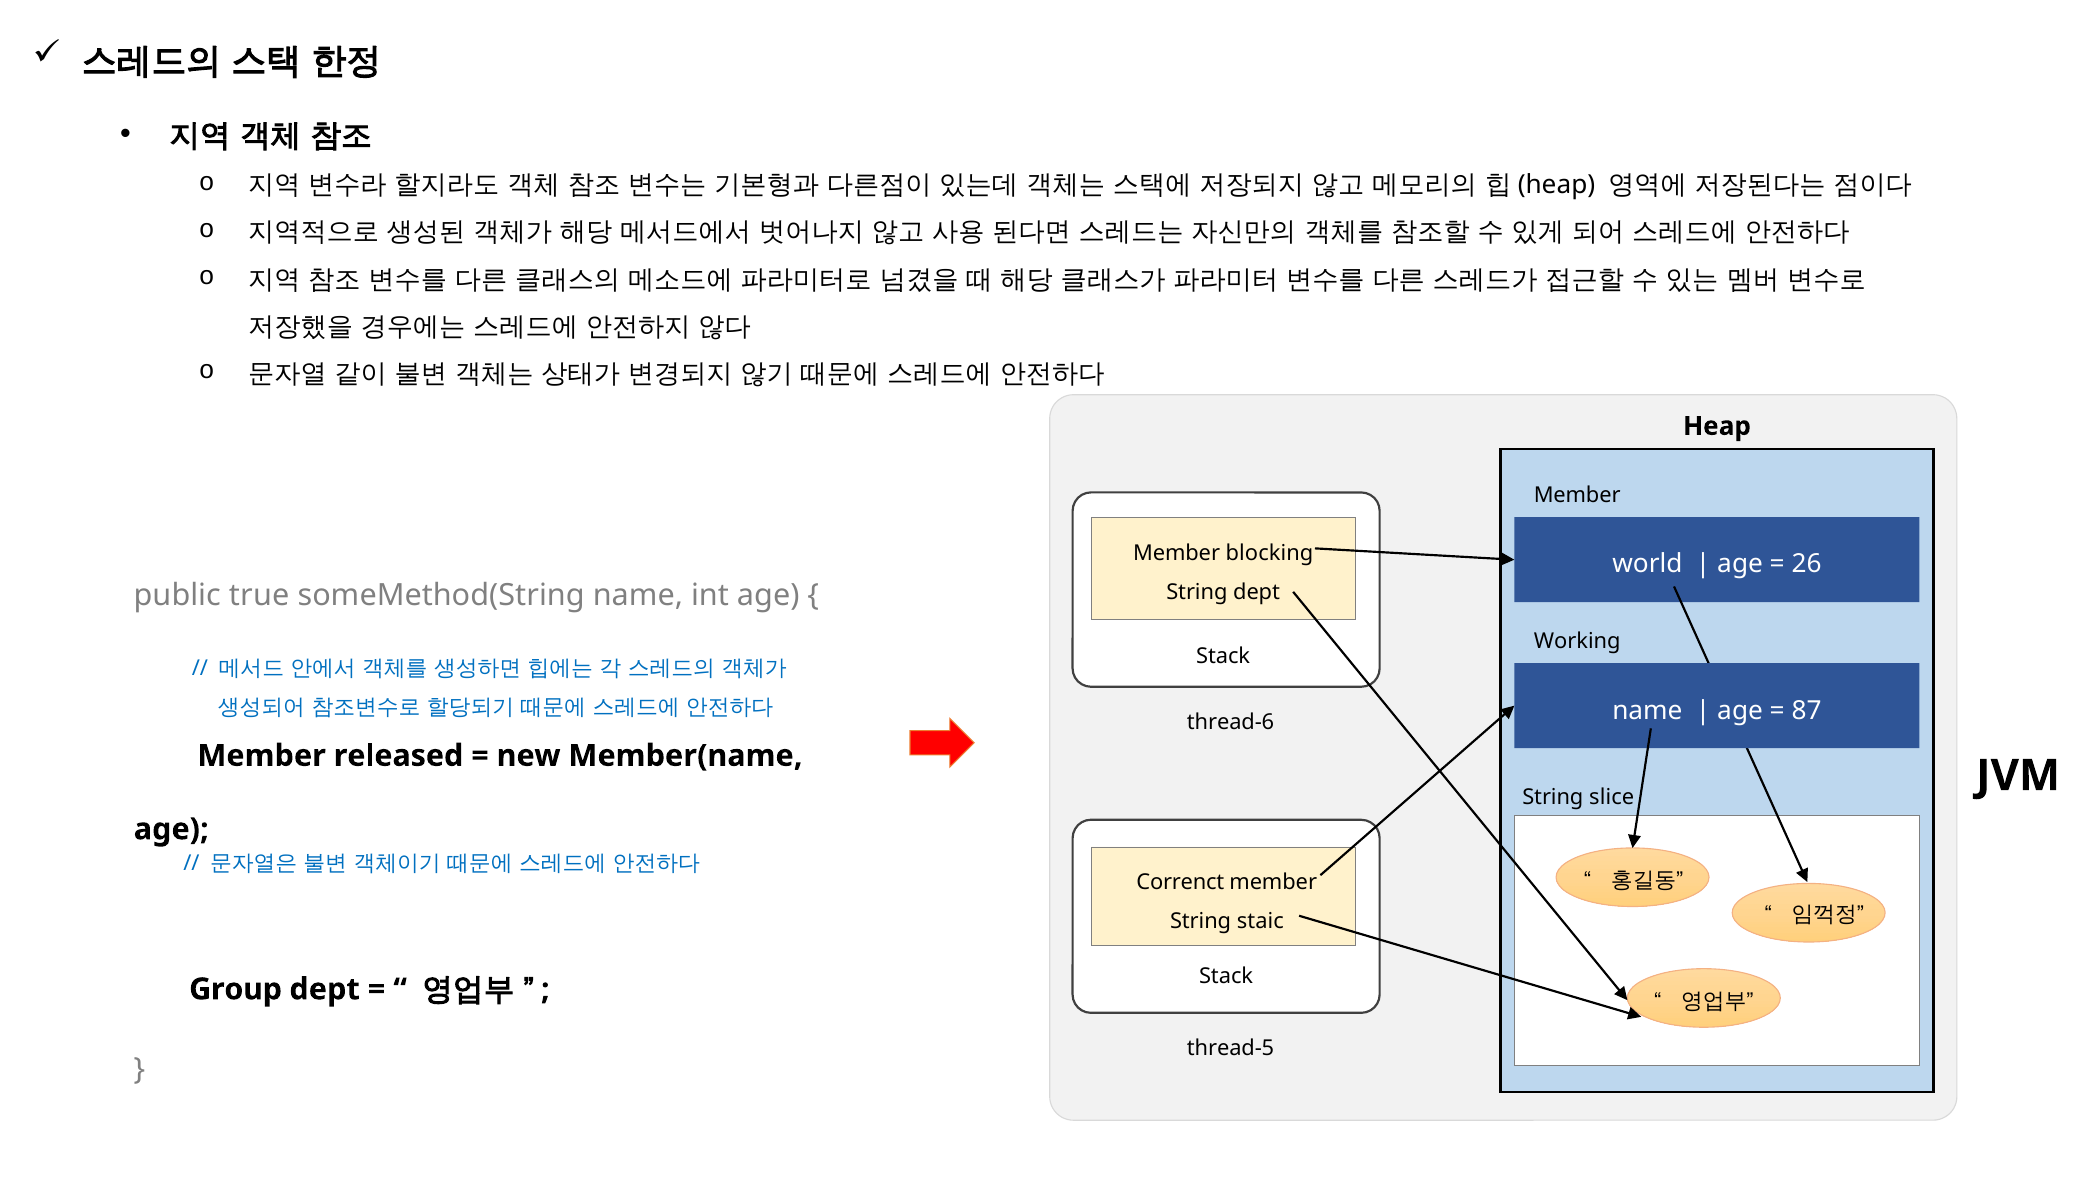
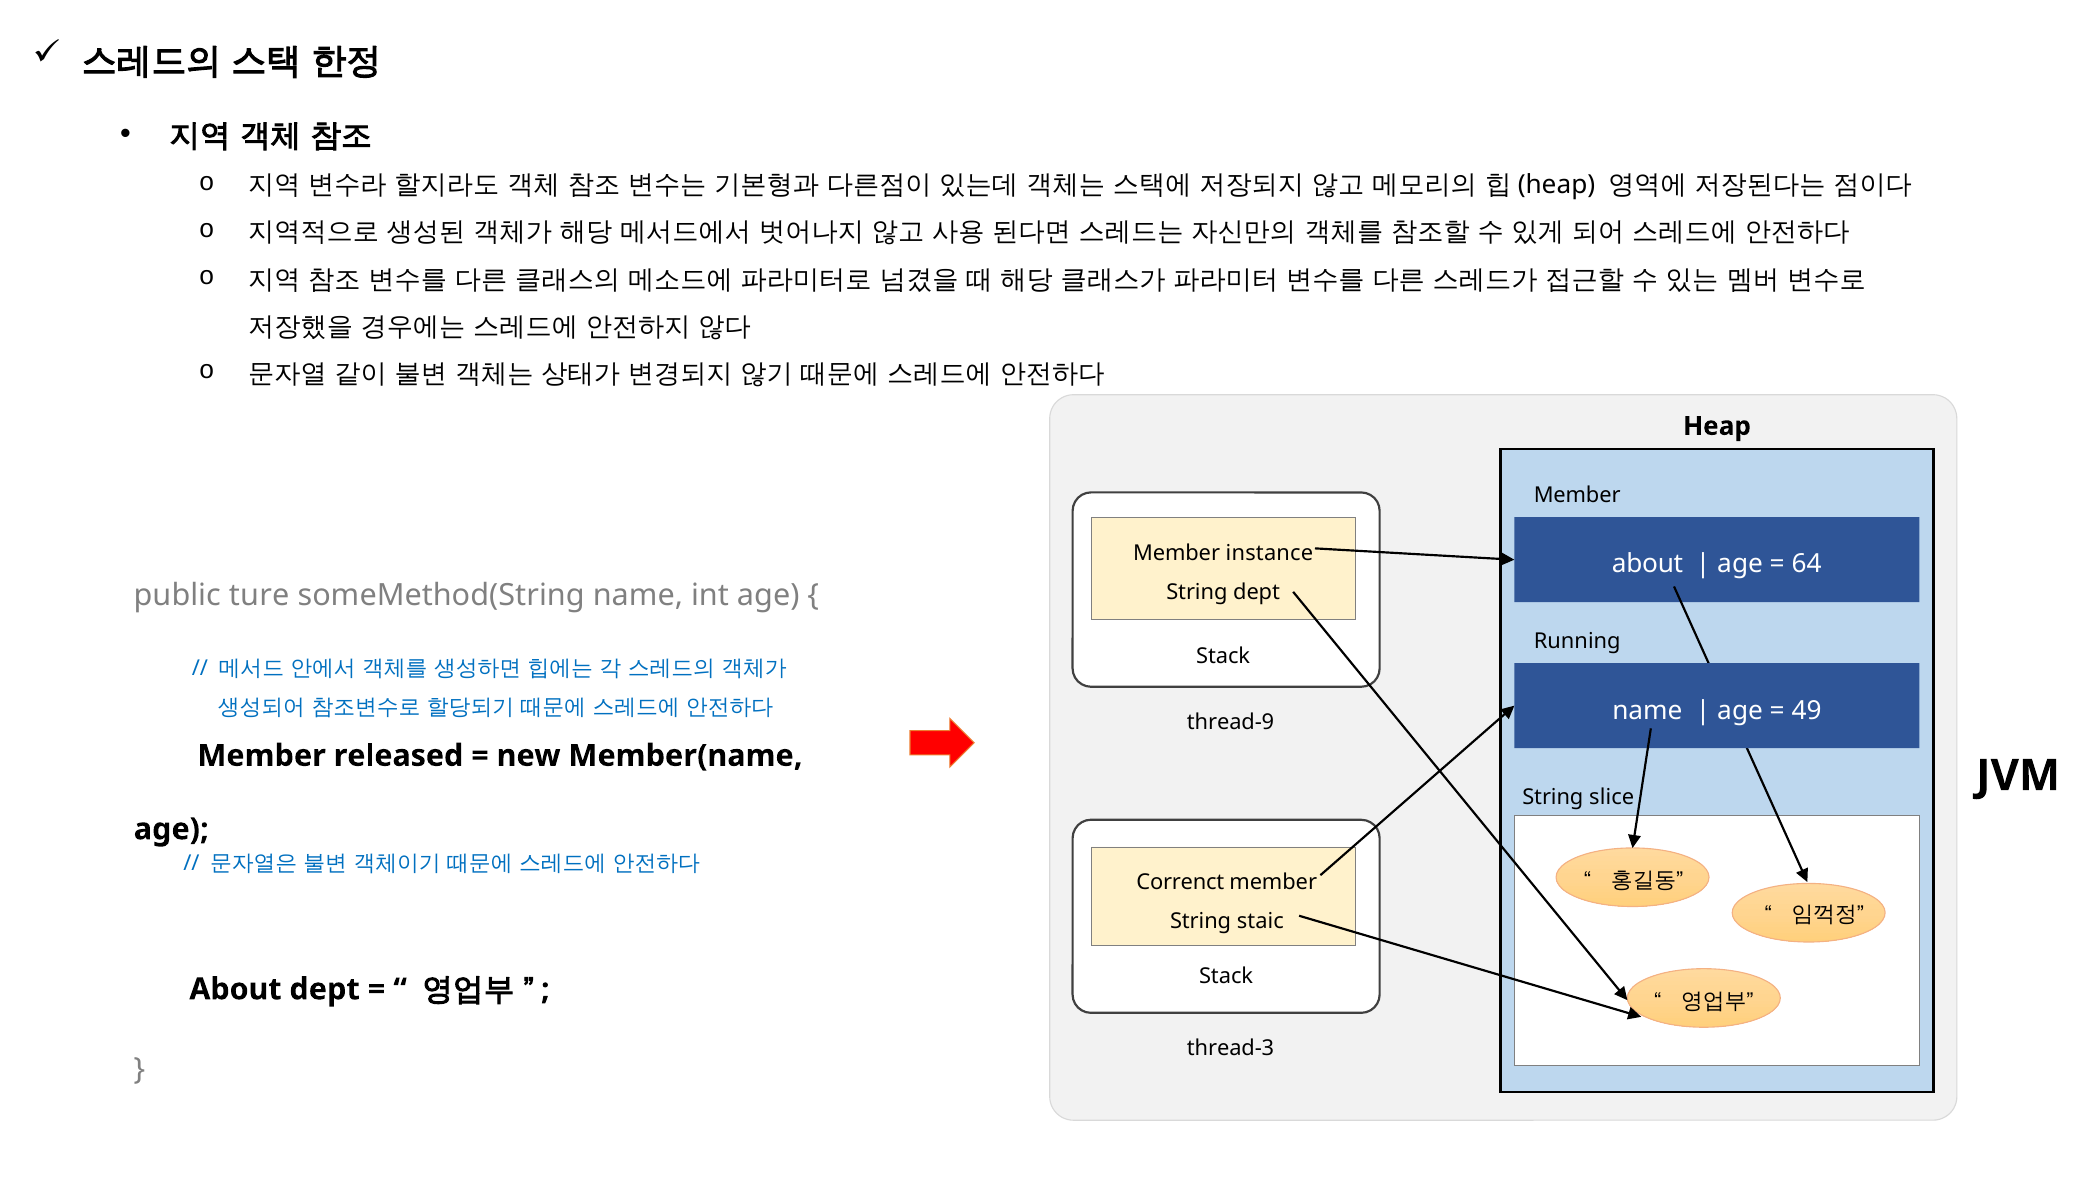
blocking: blocking -> instance (1269, 553)
world: world -> about (1648, 564)
26: 26 -> 64 (1807, 564)
true: true -> ture (259, 596)
Working: Working -> Running (1577, 641)
87: 87 -> 49 (1807, 711)
thread-6: thread-6 -> thread-9 (1231, 723)
Group: Group -> About (235, 989)
thread-5: thread-5 -> thread-3 (1231, 1049)
